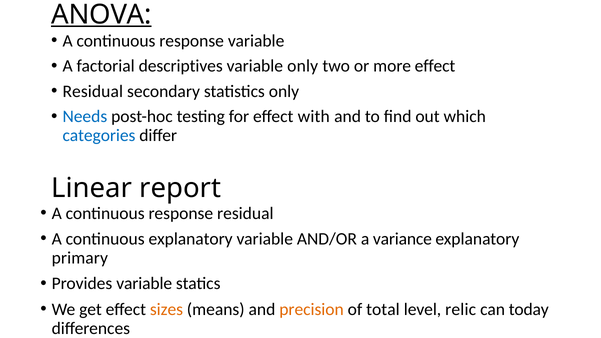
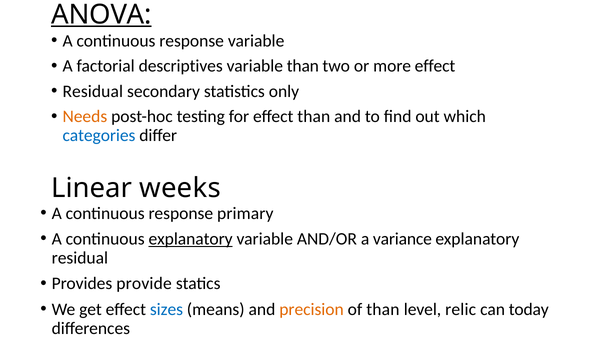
variable only: only -> than (303, 66)
Needs colour: blue -> orange (85, 117)
effect with: with -> than (314, 117)
report: report -> weeks (180, 188)
response residual: residual -> primary (245, 213)
explanatory underline: none -> present (191, 239)
primary: primary -> residual (80, 258)
Provides variable: variable -> provide (144, 284)
sizes colour: orange -> blue (167, 309)
of total: total -> than (383, 309)
